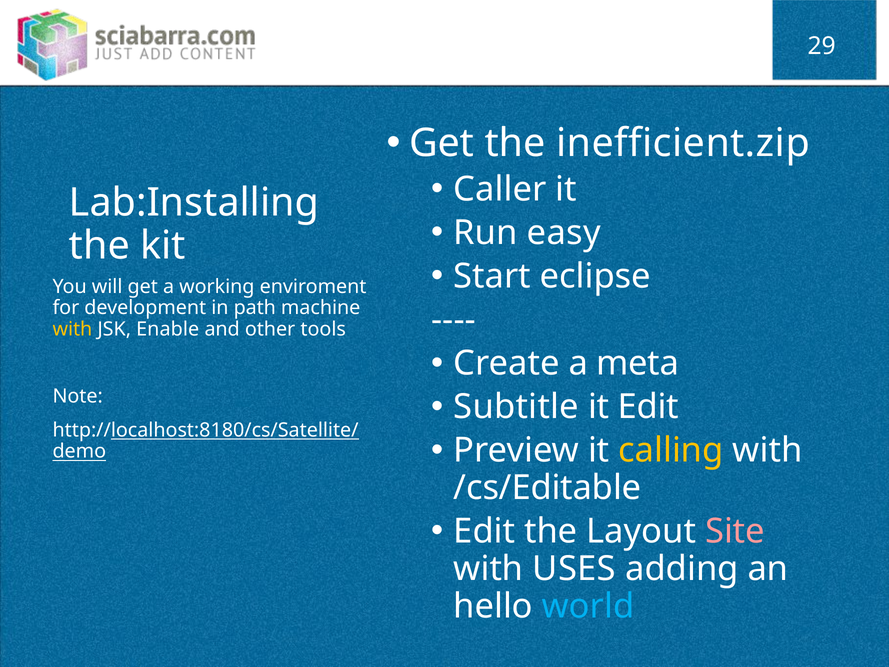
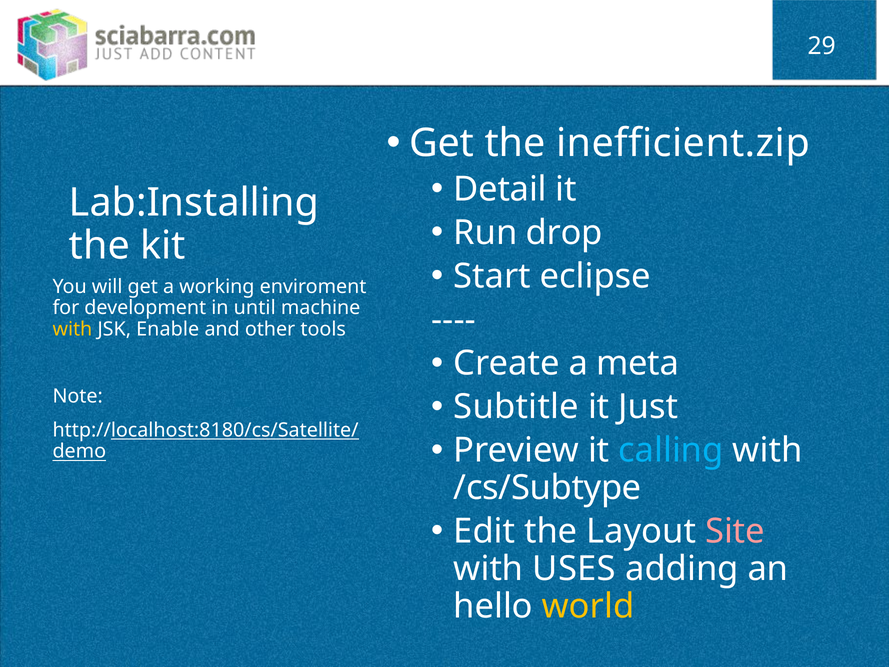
Caller: Caller -> Detail (500, 189)
easy: easy -> drop (564, 233)
path: path -> until (255, 308)
it Edit: Edit -> Just (648, 407)
calling colour: yellow -> light blue (671, 450)
/cs/Editable: /cs/Editable -> /cs/Subtype (547, 488)
world colour: light blue -> yellow (588, 606)
